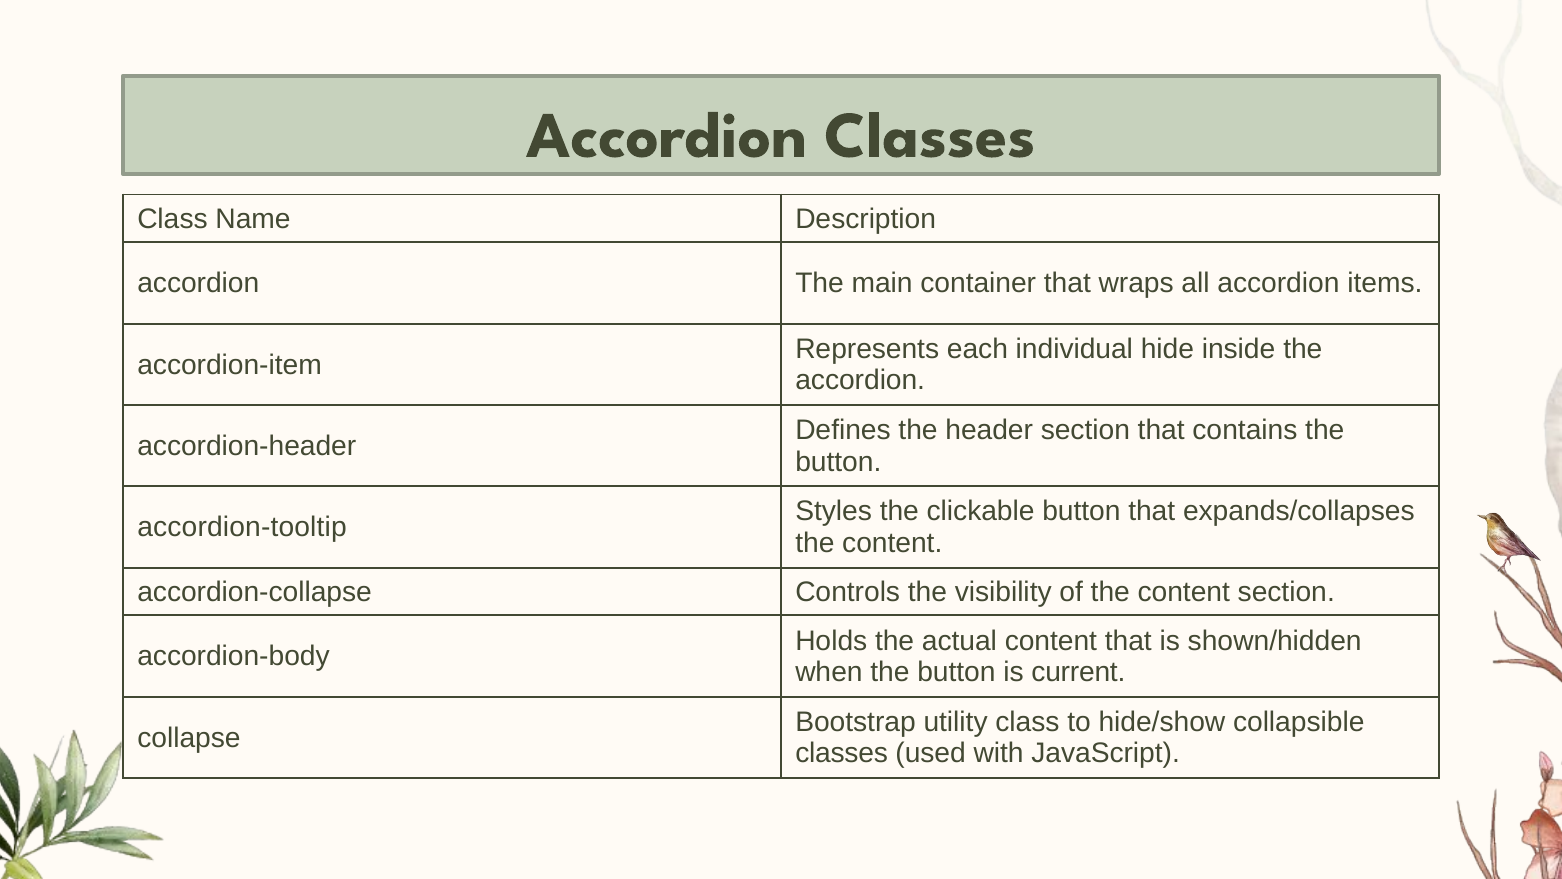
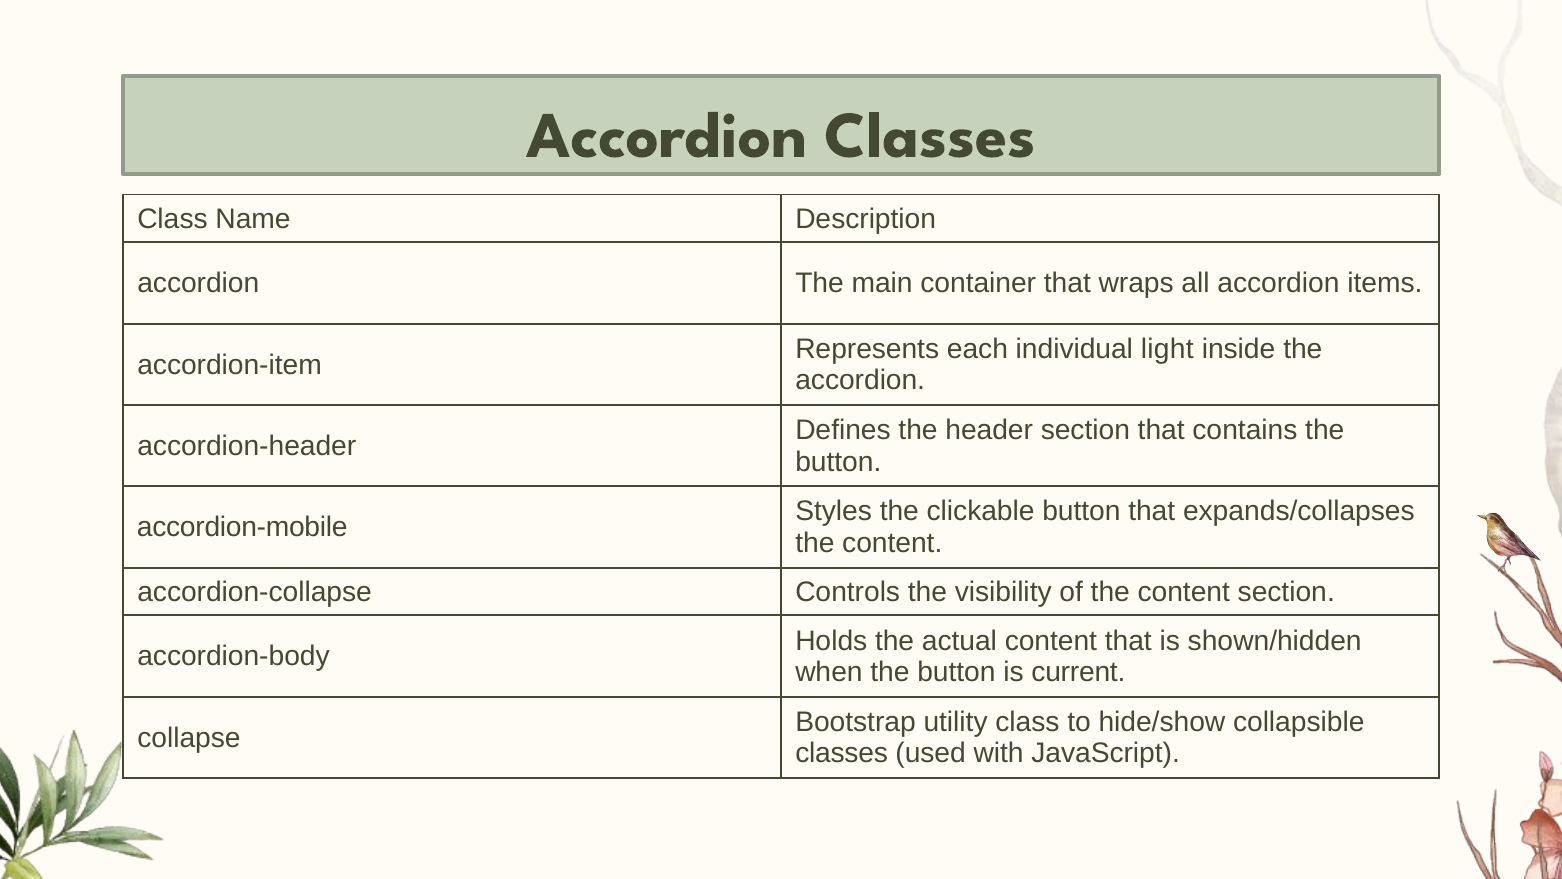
hide: hide -> light (1167, 349)
accordion-tooltip: accordion-tooltip -> accordion-mobile (242, 527)
